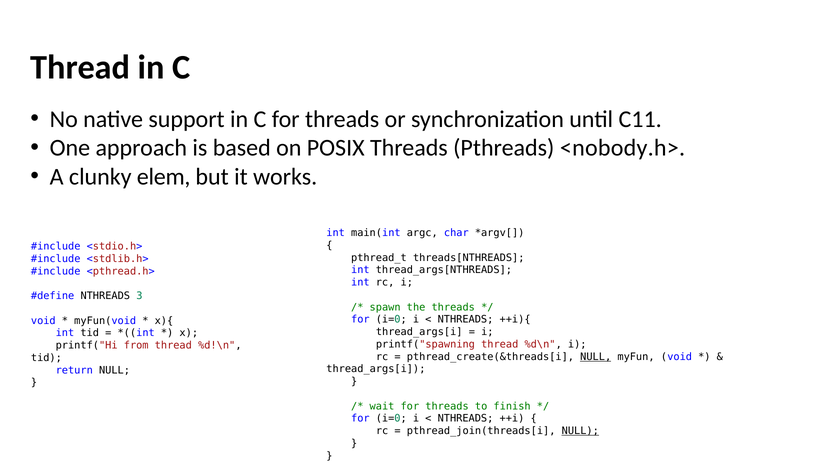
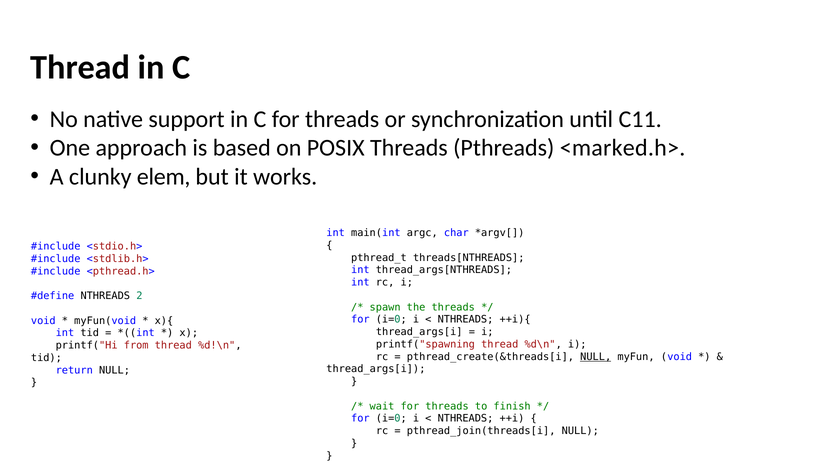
<nobody.h>: <nobody.h> -> <marked.h> (623, 148)
3: 3 -> 2 (139, 296)
NULL underline: present -> none (580, 430)
